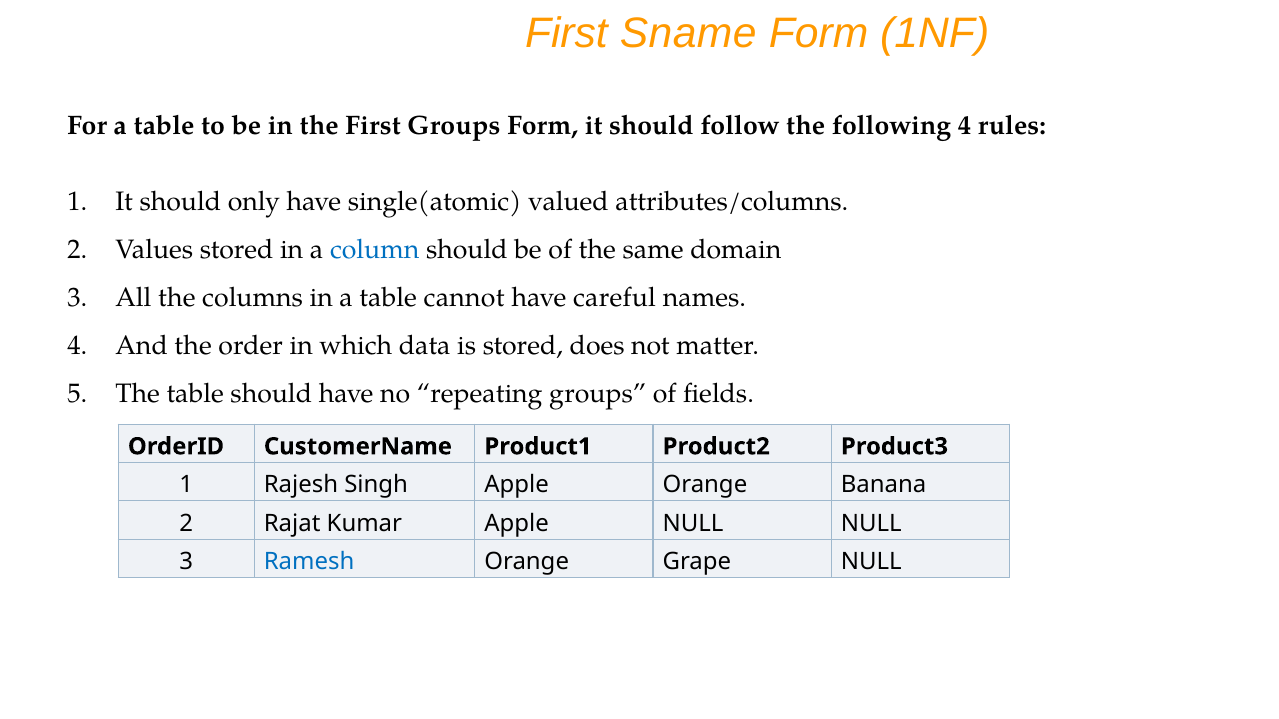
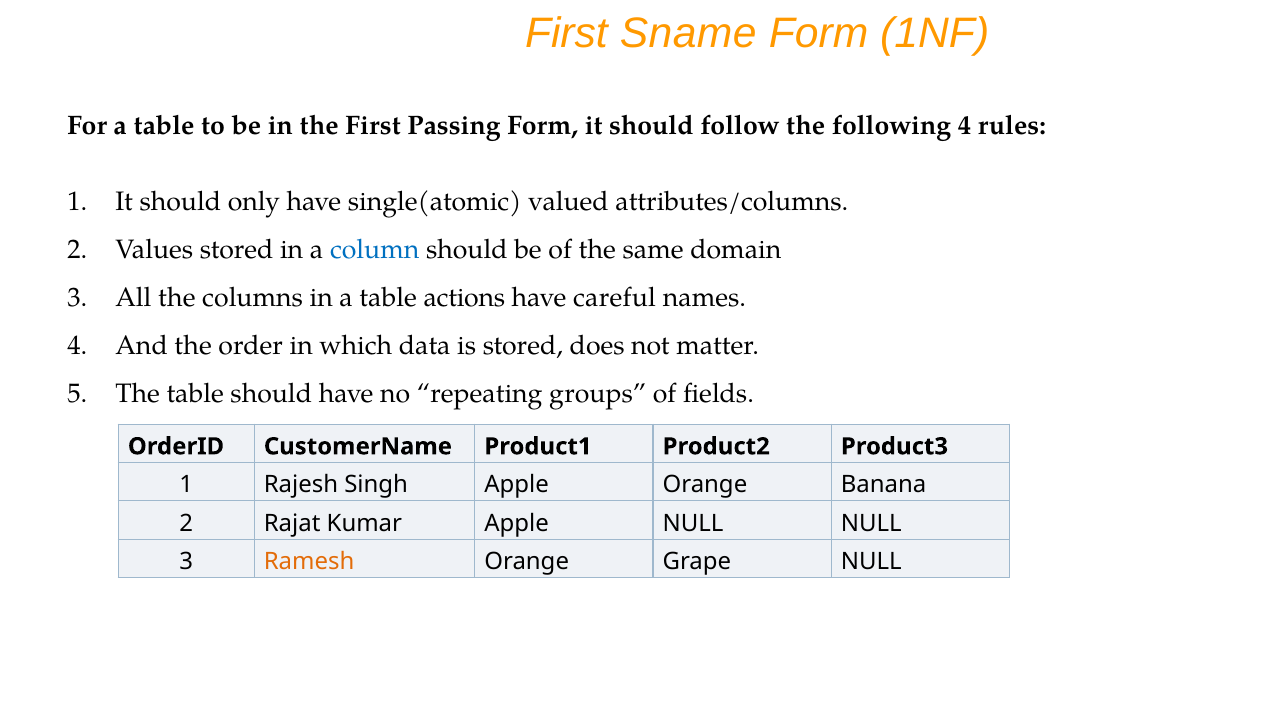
First Groups: Groups -> Passing (454, 125)
cannot: cannot -> actions (464, 298)
Ramesh colour: blue -> orange (309, 562)
